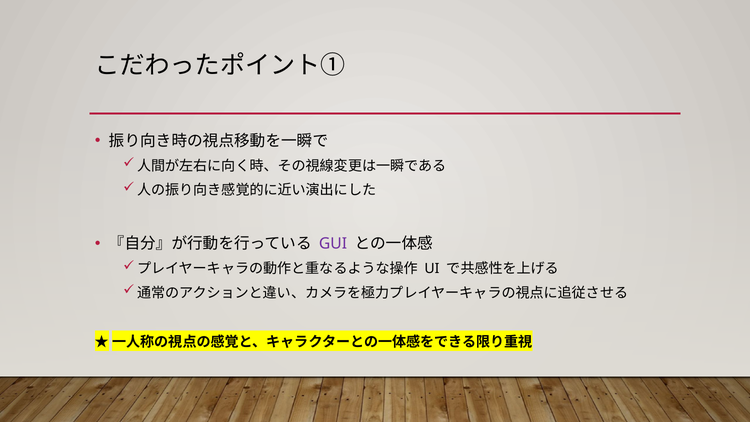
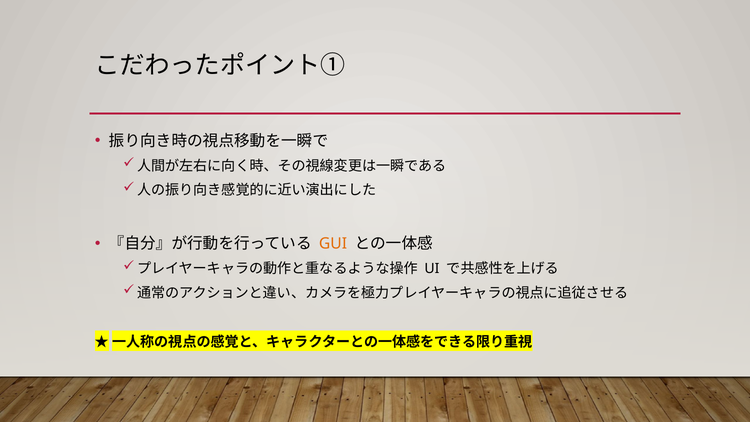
GUI colour: purple -> orange (333, 244)
